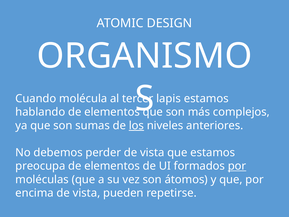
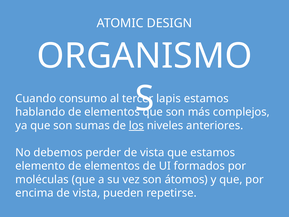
molécula: molécula -> consumo (83, 98)
preocupa: preocupa -> elemento (40, 166)
por underline: present -> none (237, 166)
